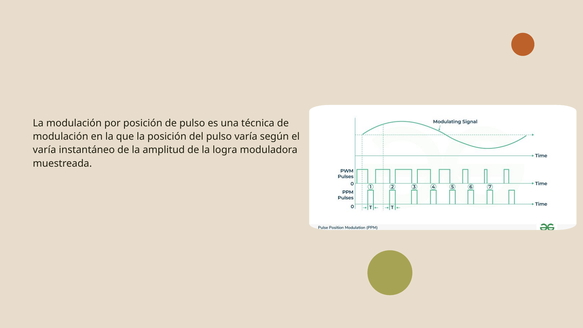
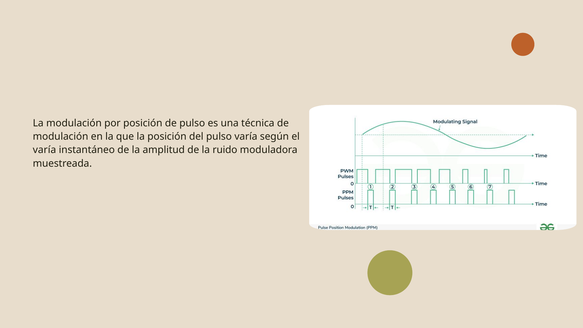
logra: logra -> ruido (225, 150)
